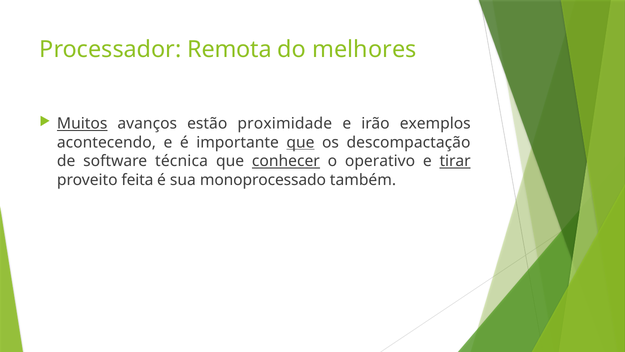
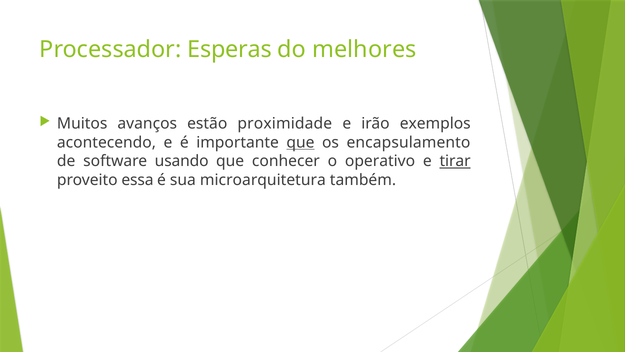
Remota: Remota -> Esperas (230, 49)
Muitos underline: present -> none (82, 124)
descompactação: descompactação -> encapsulamento (408, 142)
técnica: técnica -> usando (182, 161)
conhecer underline: present -> none (286, 161)
feita: feita -> essa (137, 180)
monoprocessado: monoprocessado -> microarquitetura (263, 180)
